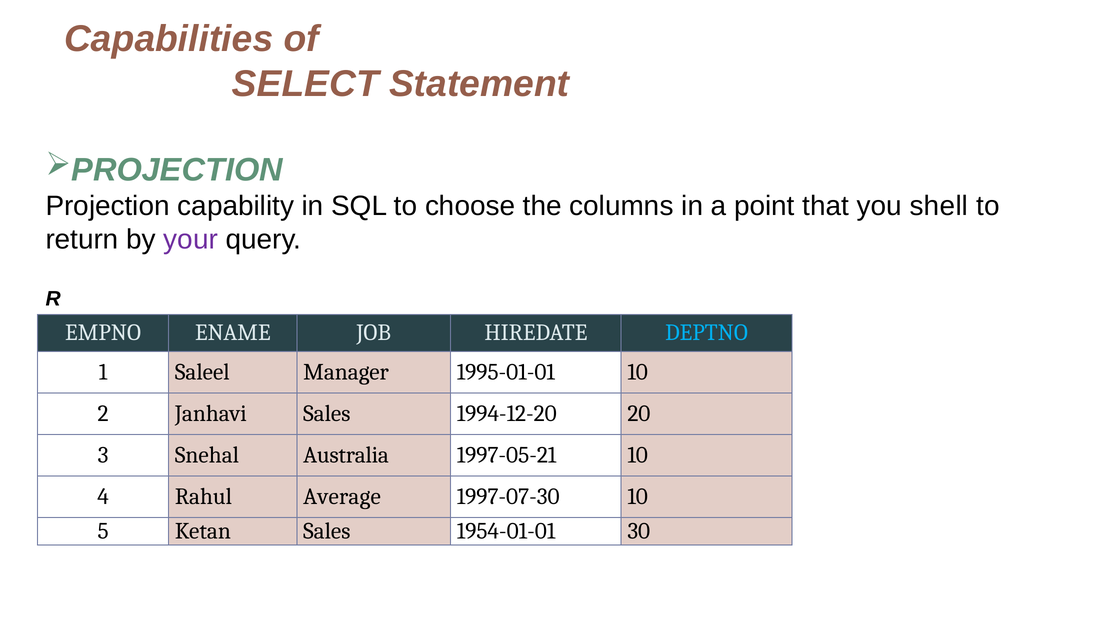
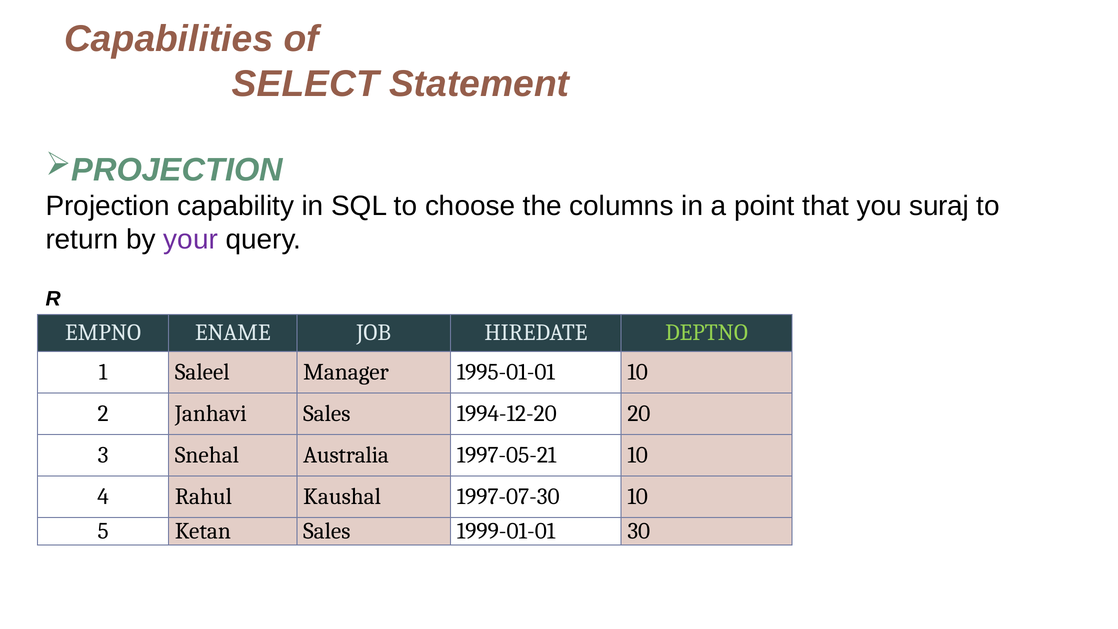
shell: shell -> suraj (939, 206)
DEPTNO colour: light blue -> light green (706, 333)
Average: Average -> Kaushal (342, 497)
1954-01-01: 1954-01-01 -> 1999-01-01 (506, 531)
